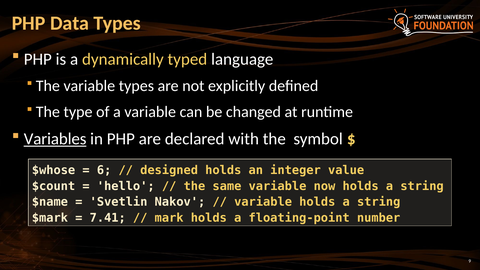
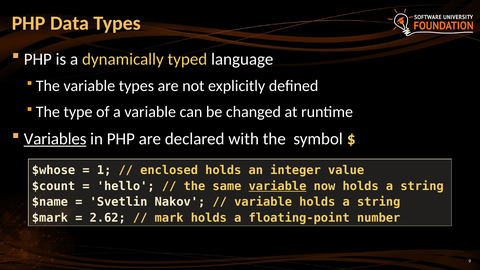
6: 6 -> 1 (104, 170)
designed: designed -> enclosed (169, 170)
variable underline: none -> present (277, 186)
7.41: 7.41 -> 2.62 (108, 218)
